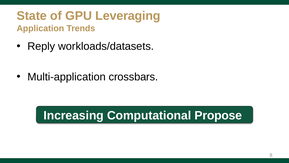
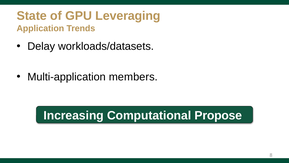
Reply: Reply -> Delay (41, 46)
crossbars: crossbars -> members (133, 77)
